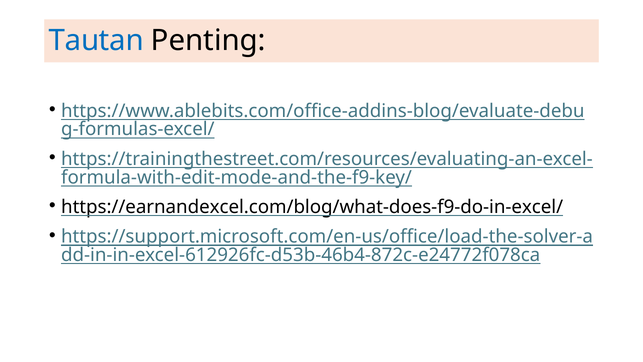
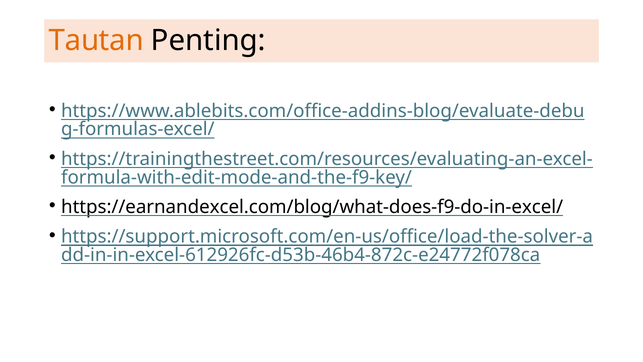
Tautan colour: blue -> orange (96, 41)
